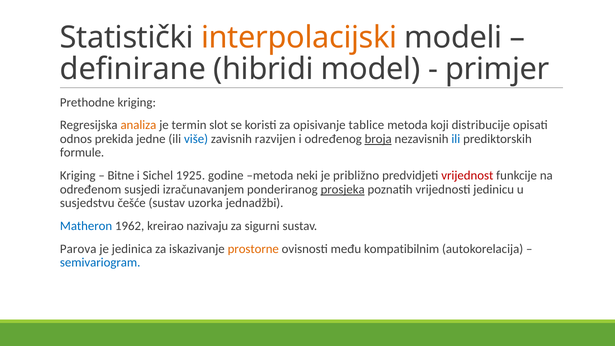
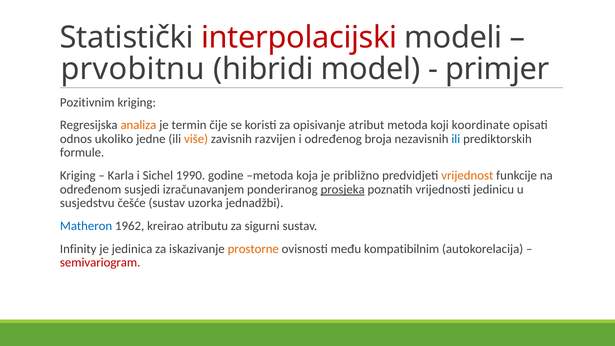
interpolacijski colour: orange -> red (299, 38)
definirane: definirane -> prvobitnu (133, 69)
Prethodne: Prethodne -> Pozitivnim (87, 102)
slot: slot -> čije (219, 125)
tablice: tablice -> atribut (366, 125)
distribucije: distribucije -> koordinate (481, 125)
prekida: prekida -> ukoliko (114, 139)
više colour: blue -> orange (196, 139)
broja underline: present -> none (378, 139)
Bitne: Bitne -> Karla (121, 176)
1925: 1925 -> 1990 (191, 176)
neki: neki -> koja (307, 176)
vrijednost colour: red -> orange (467, 176)
nazivaju: nazivaju -> atributu (207, 226)
Parova: Parova -> Infinity (78, 249)
semivariogram colour: blue -> red (100, 263)
